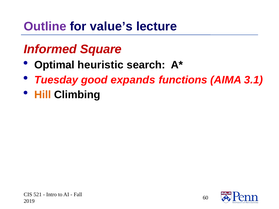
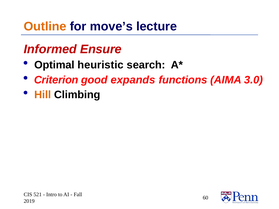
Outline colour: purple -> orange (45, 26)
value’s: value’s -> move’s (111, 26)
Square: Square -> Ensure (101, 49)
Tuesday: Tuesday -> Criterion (56, 80)
3.1: 3.1 -> 3.0 (254, 80)
